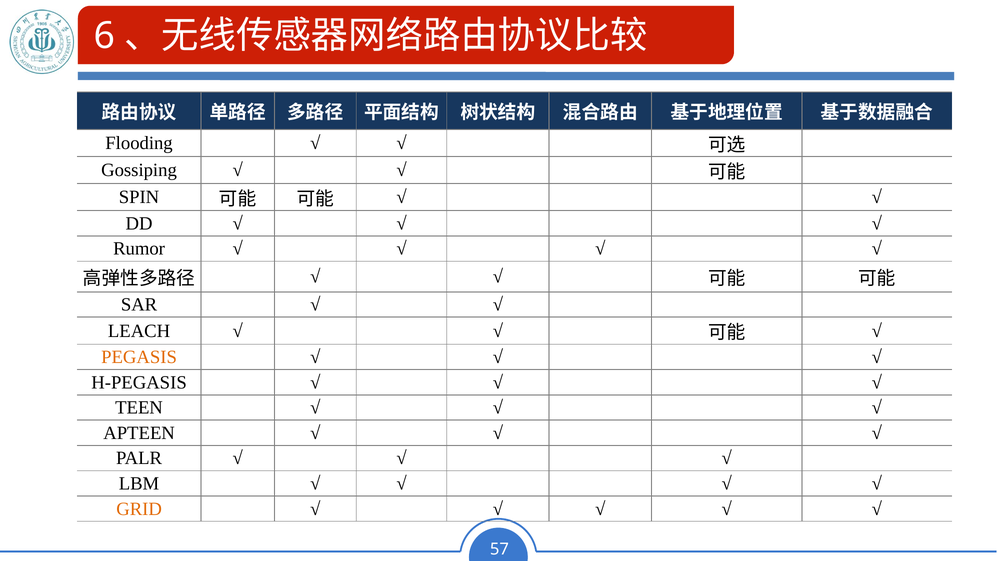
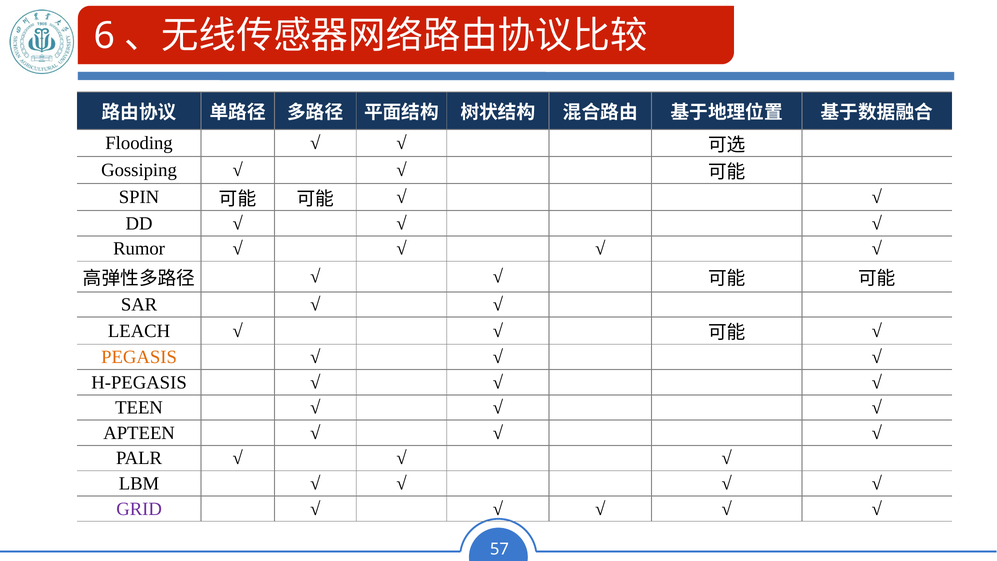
GRID colour: orange -> purple (139, 509)
